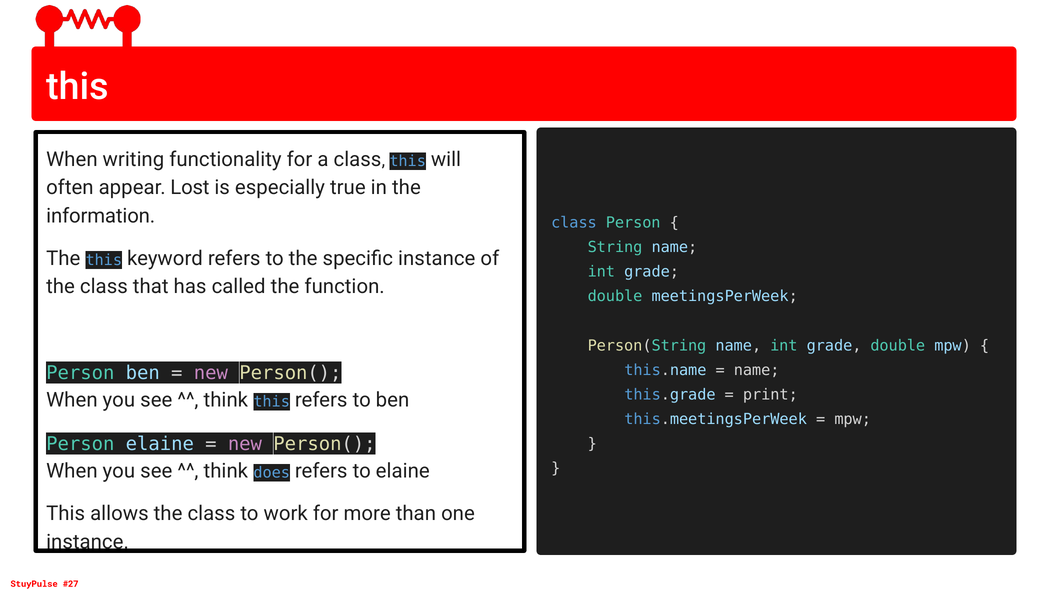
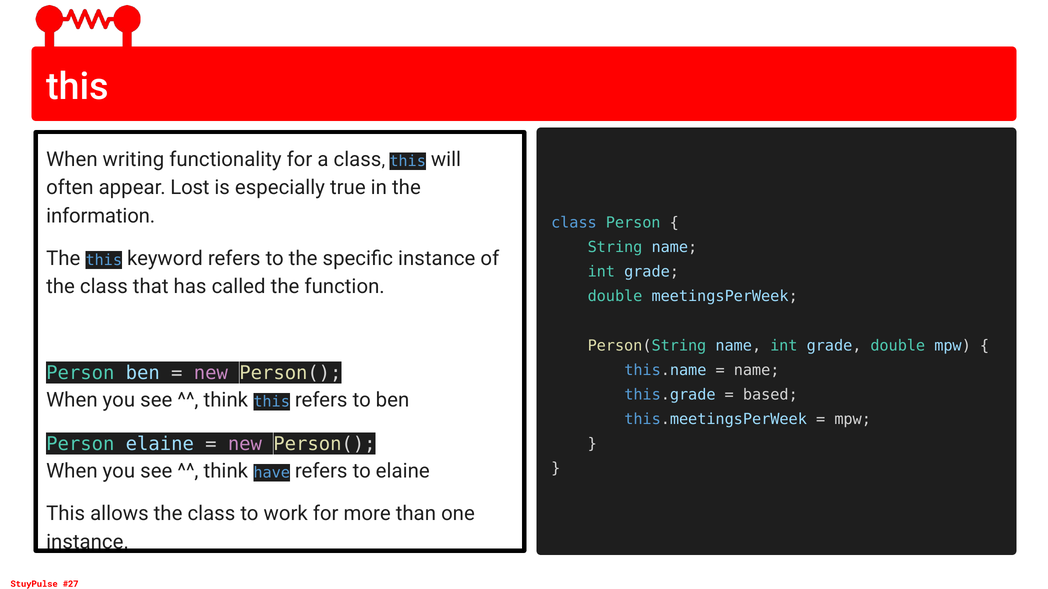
print: print -> based (770, 395)
does: does -> have (272, 473)
